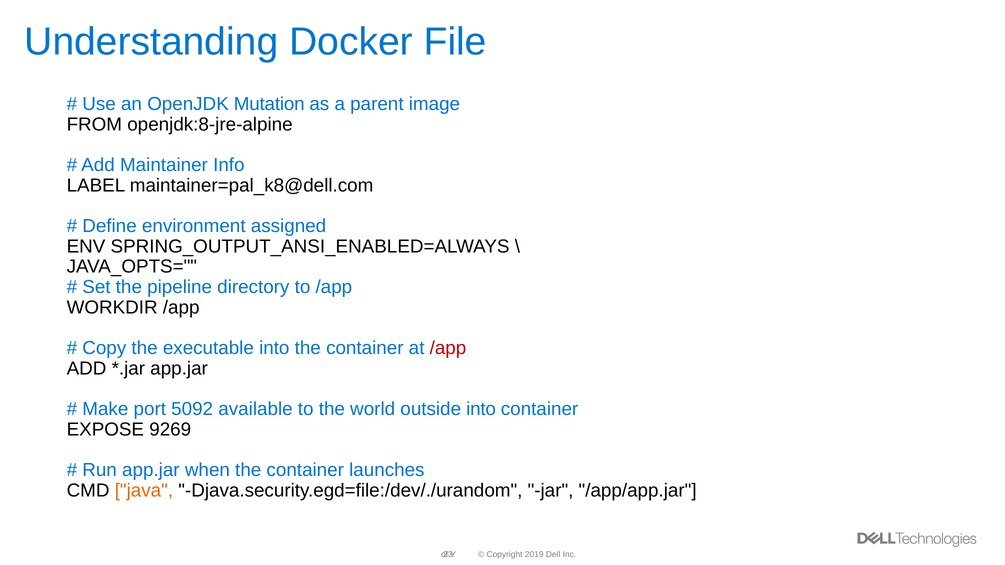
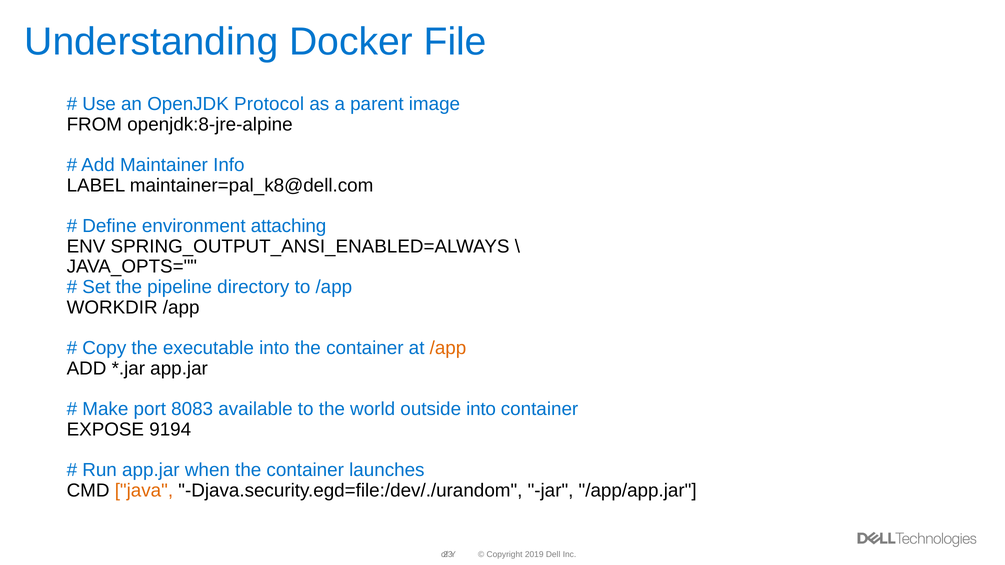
Mutation: Mutation -> Protocol (269, 104)
assigned: assigned -> attaching (289, 226)
/app colour: red -> orange (448, 348)
5092: 5092 -> 8083 (192, 409)
9269: 9269 -> 9194 (170, 430)
